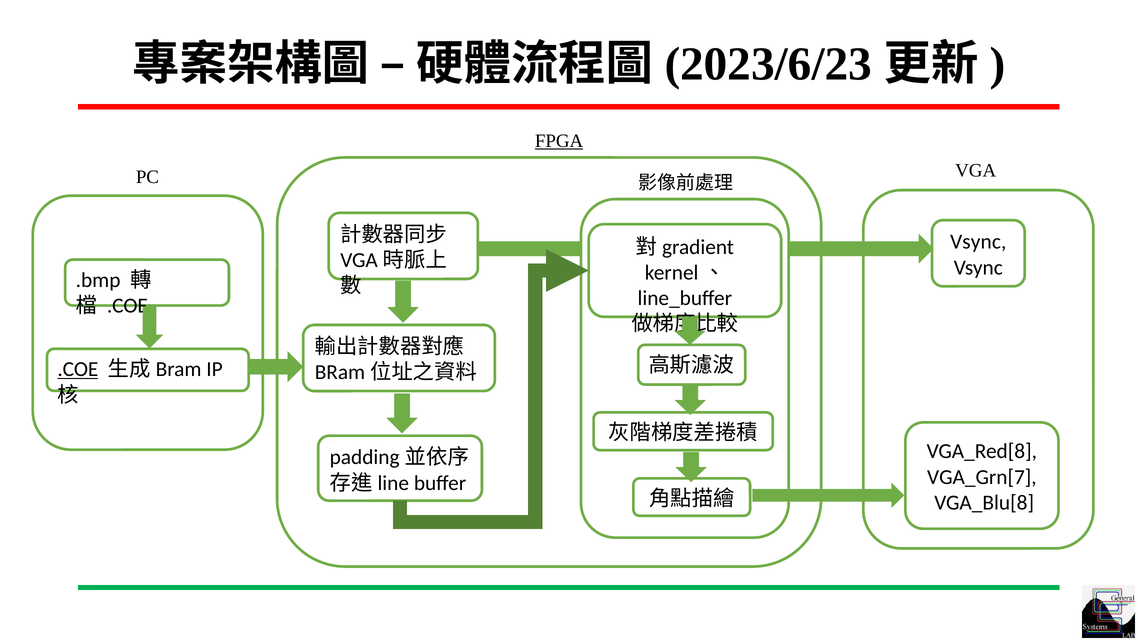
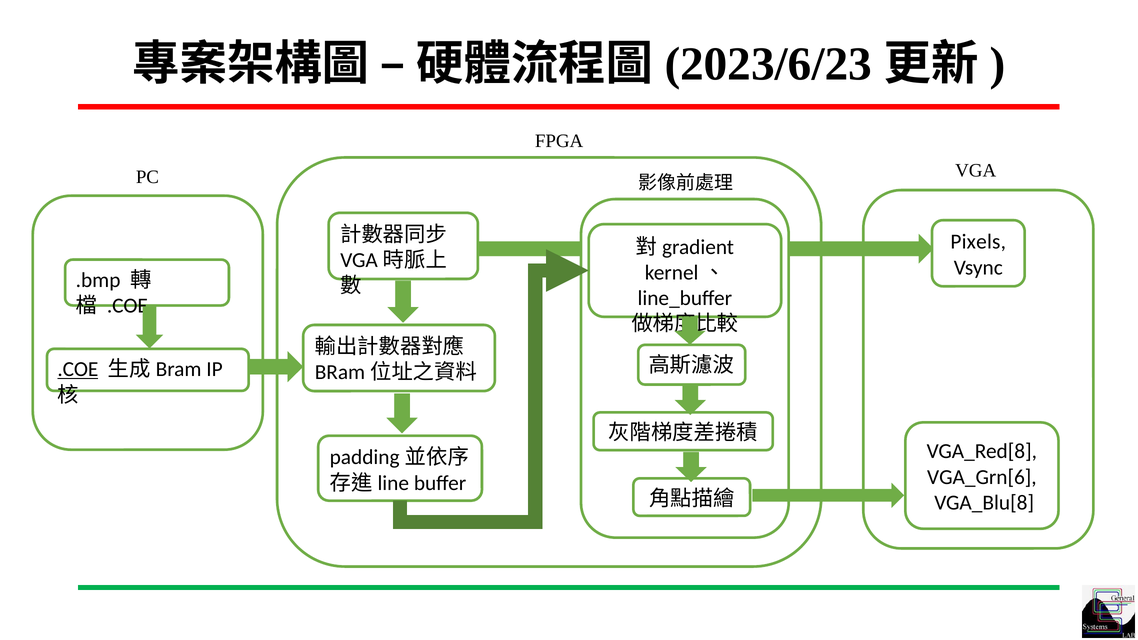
FPGA underline: present -> none (559, 141)
Vsync: Vsync -> Pixels (978, 242)
VGA_Grn[7: VGA_Grn[7 -> VGA_Grn[6 (982, 477)
